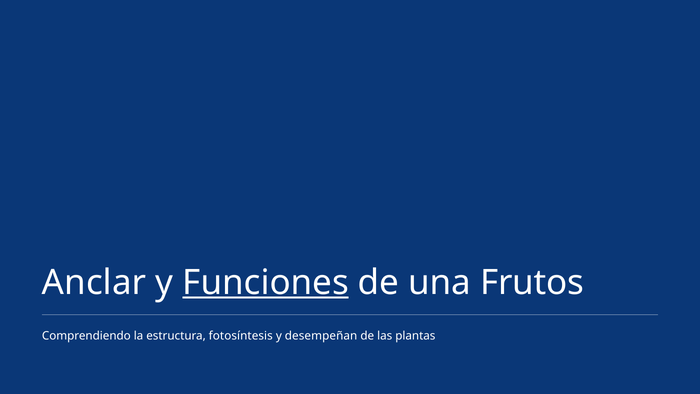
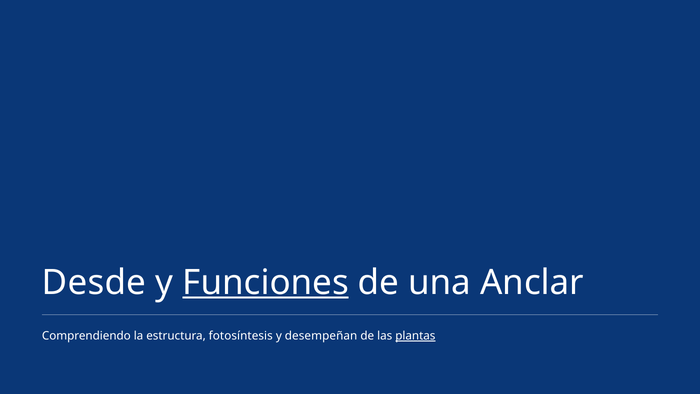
Anclar: Anclar -> Desde (94, 282)
Frutos: Frutos -> Anclar (532, 282)
plantas underline: none -> present (415, 336)
